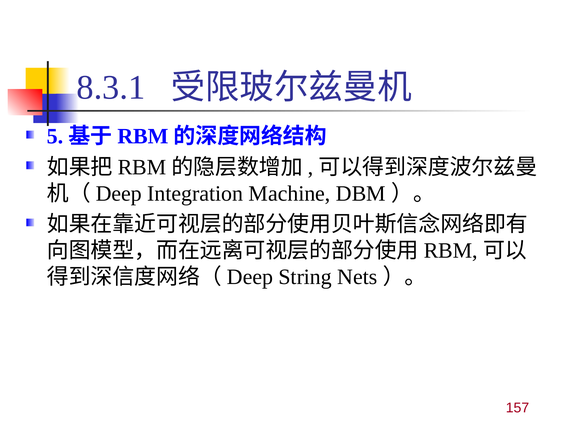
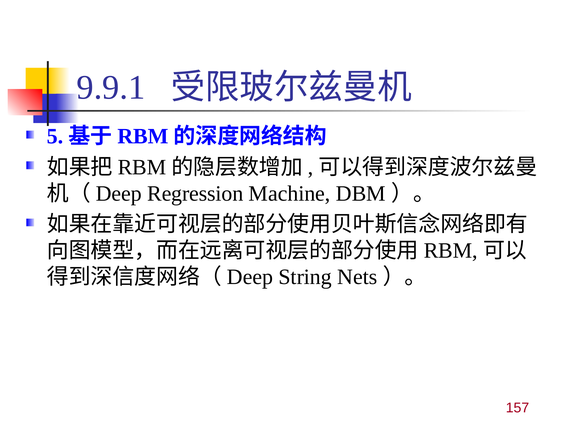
8.3.1: 8.3.1 -> 9.9.1 (111, 87)
Integration: Integration -> Regression (195, 193)
